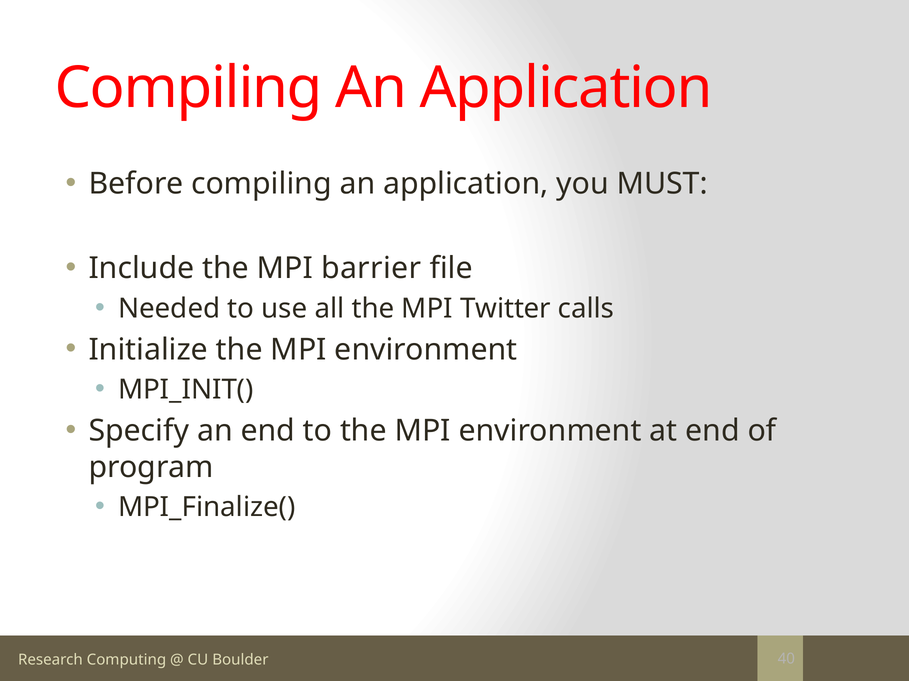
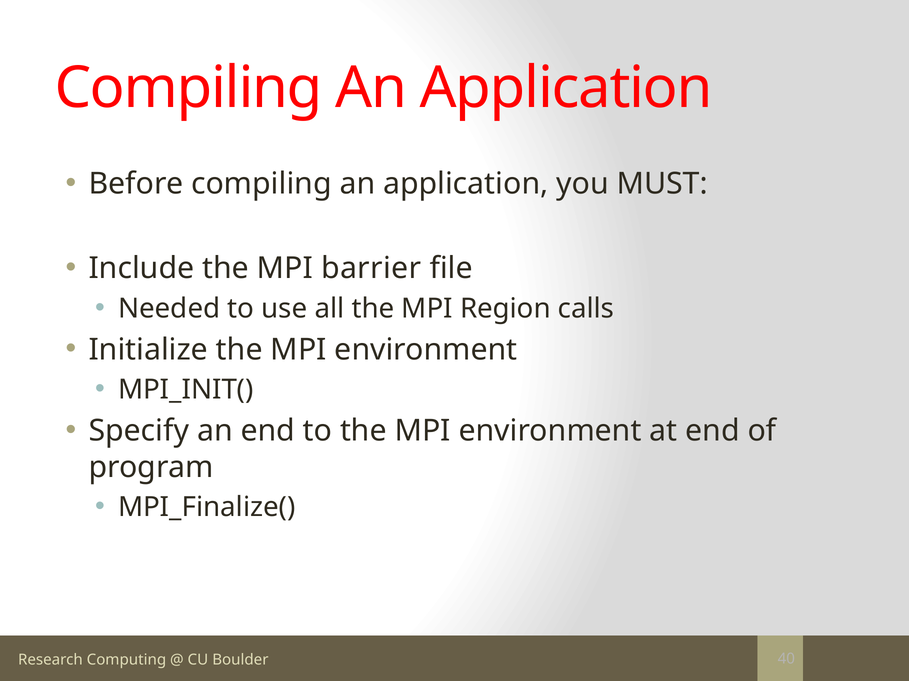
Twitter: Twitter -> Region (505, 309)
